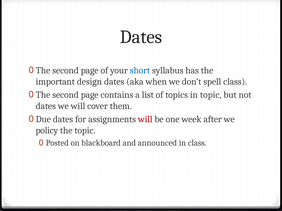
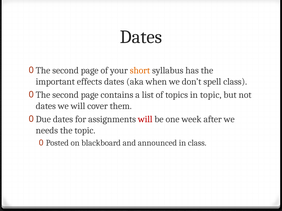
short colour: blue -> orange (140, 71)
design: design -> effects (89, 82)
policy: policy -> needs (47, 131)
